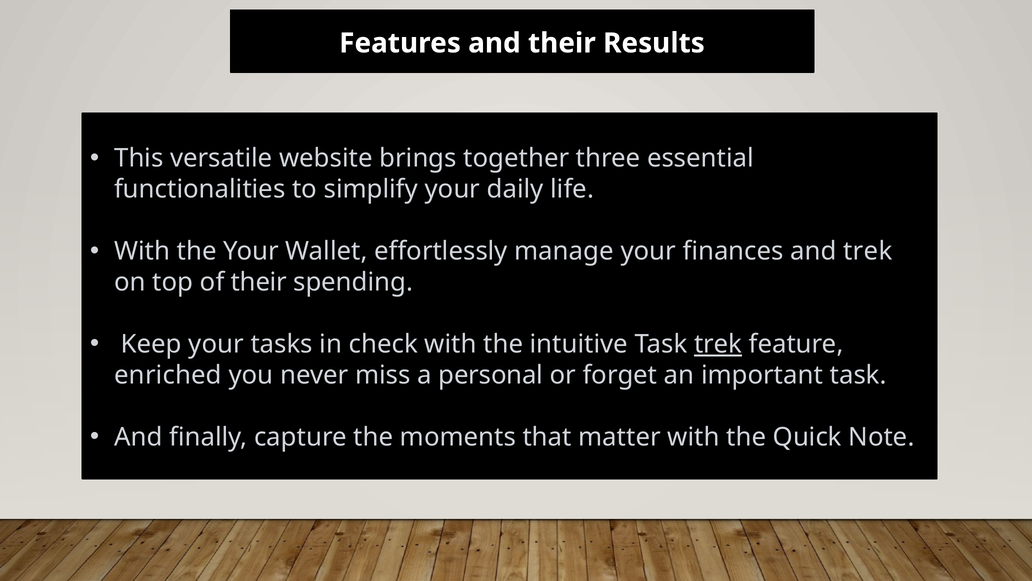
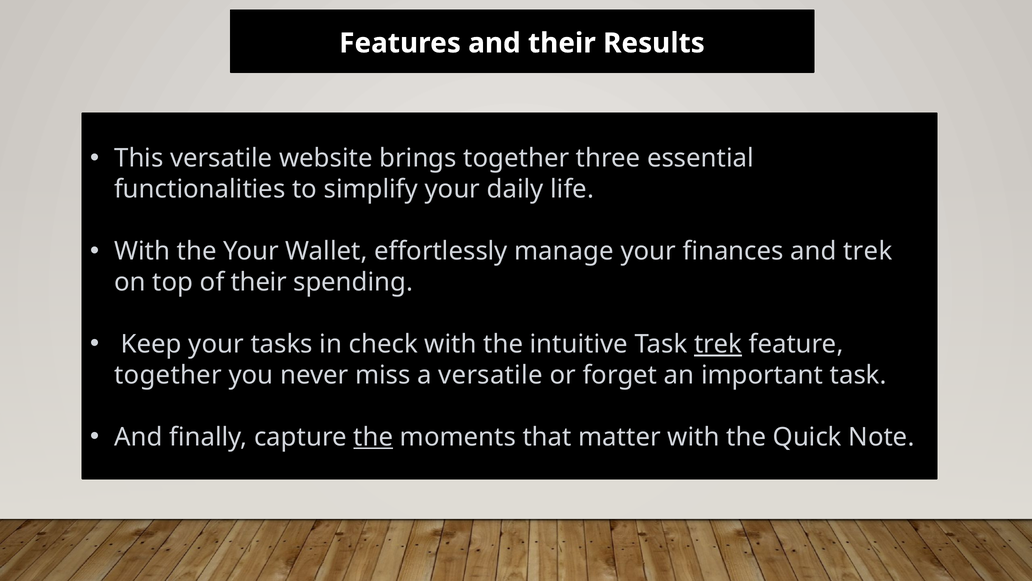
enriched: enriched -> together (168, 375)
a personal: personal -> versatile (491, 375)
the underline: none -> present (373, 437)
